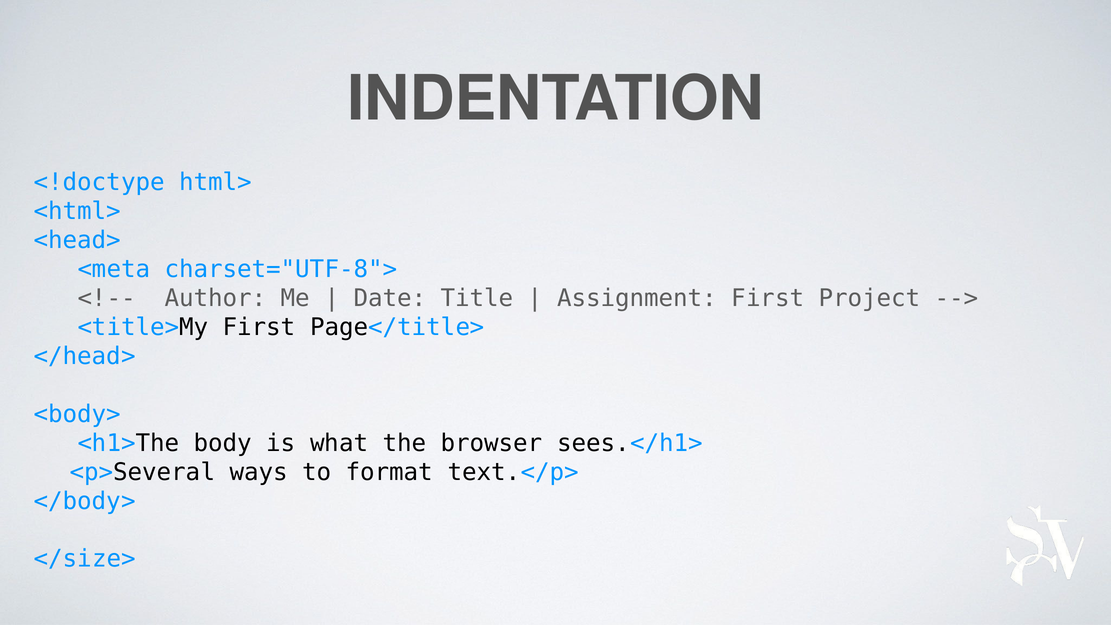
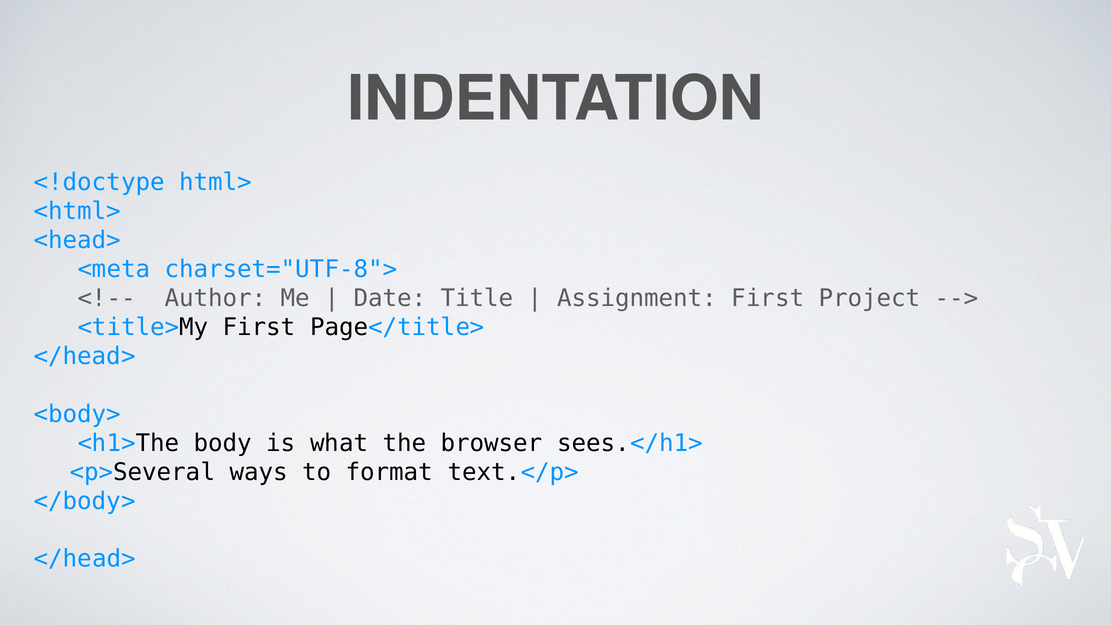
</size>: </size> -> </head> (85, 559)
